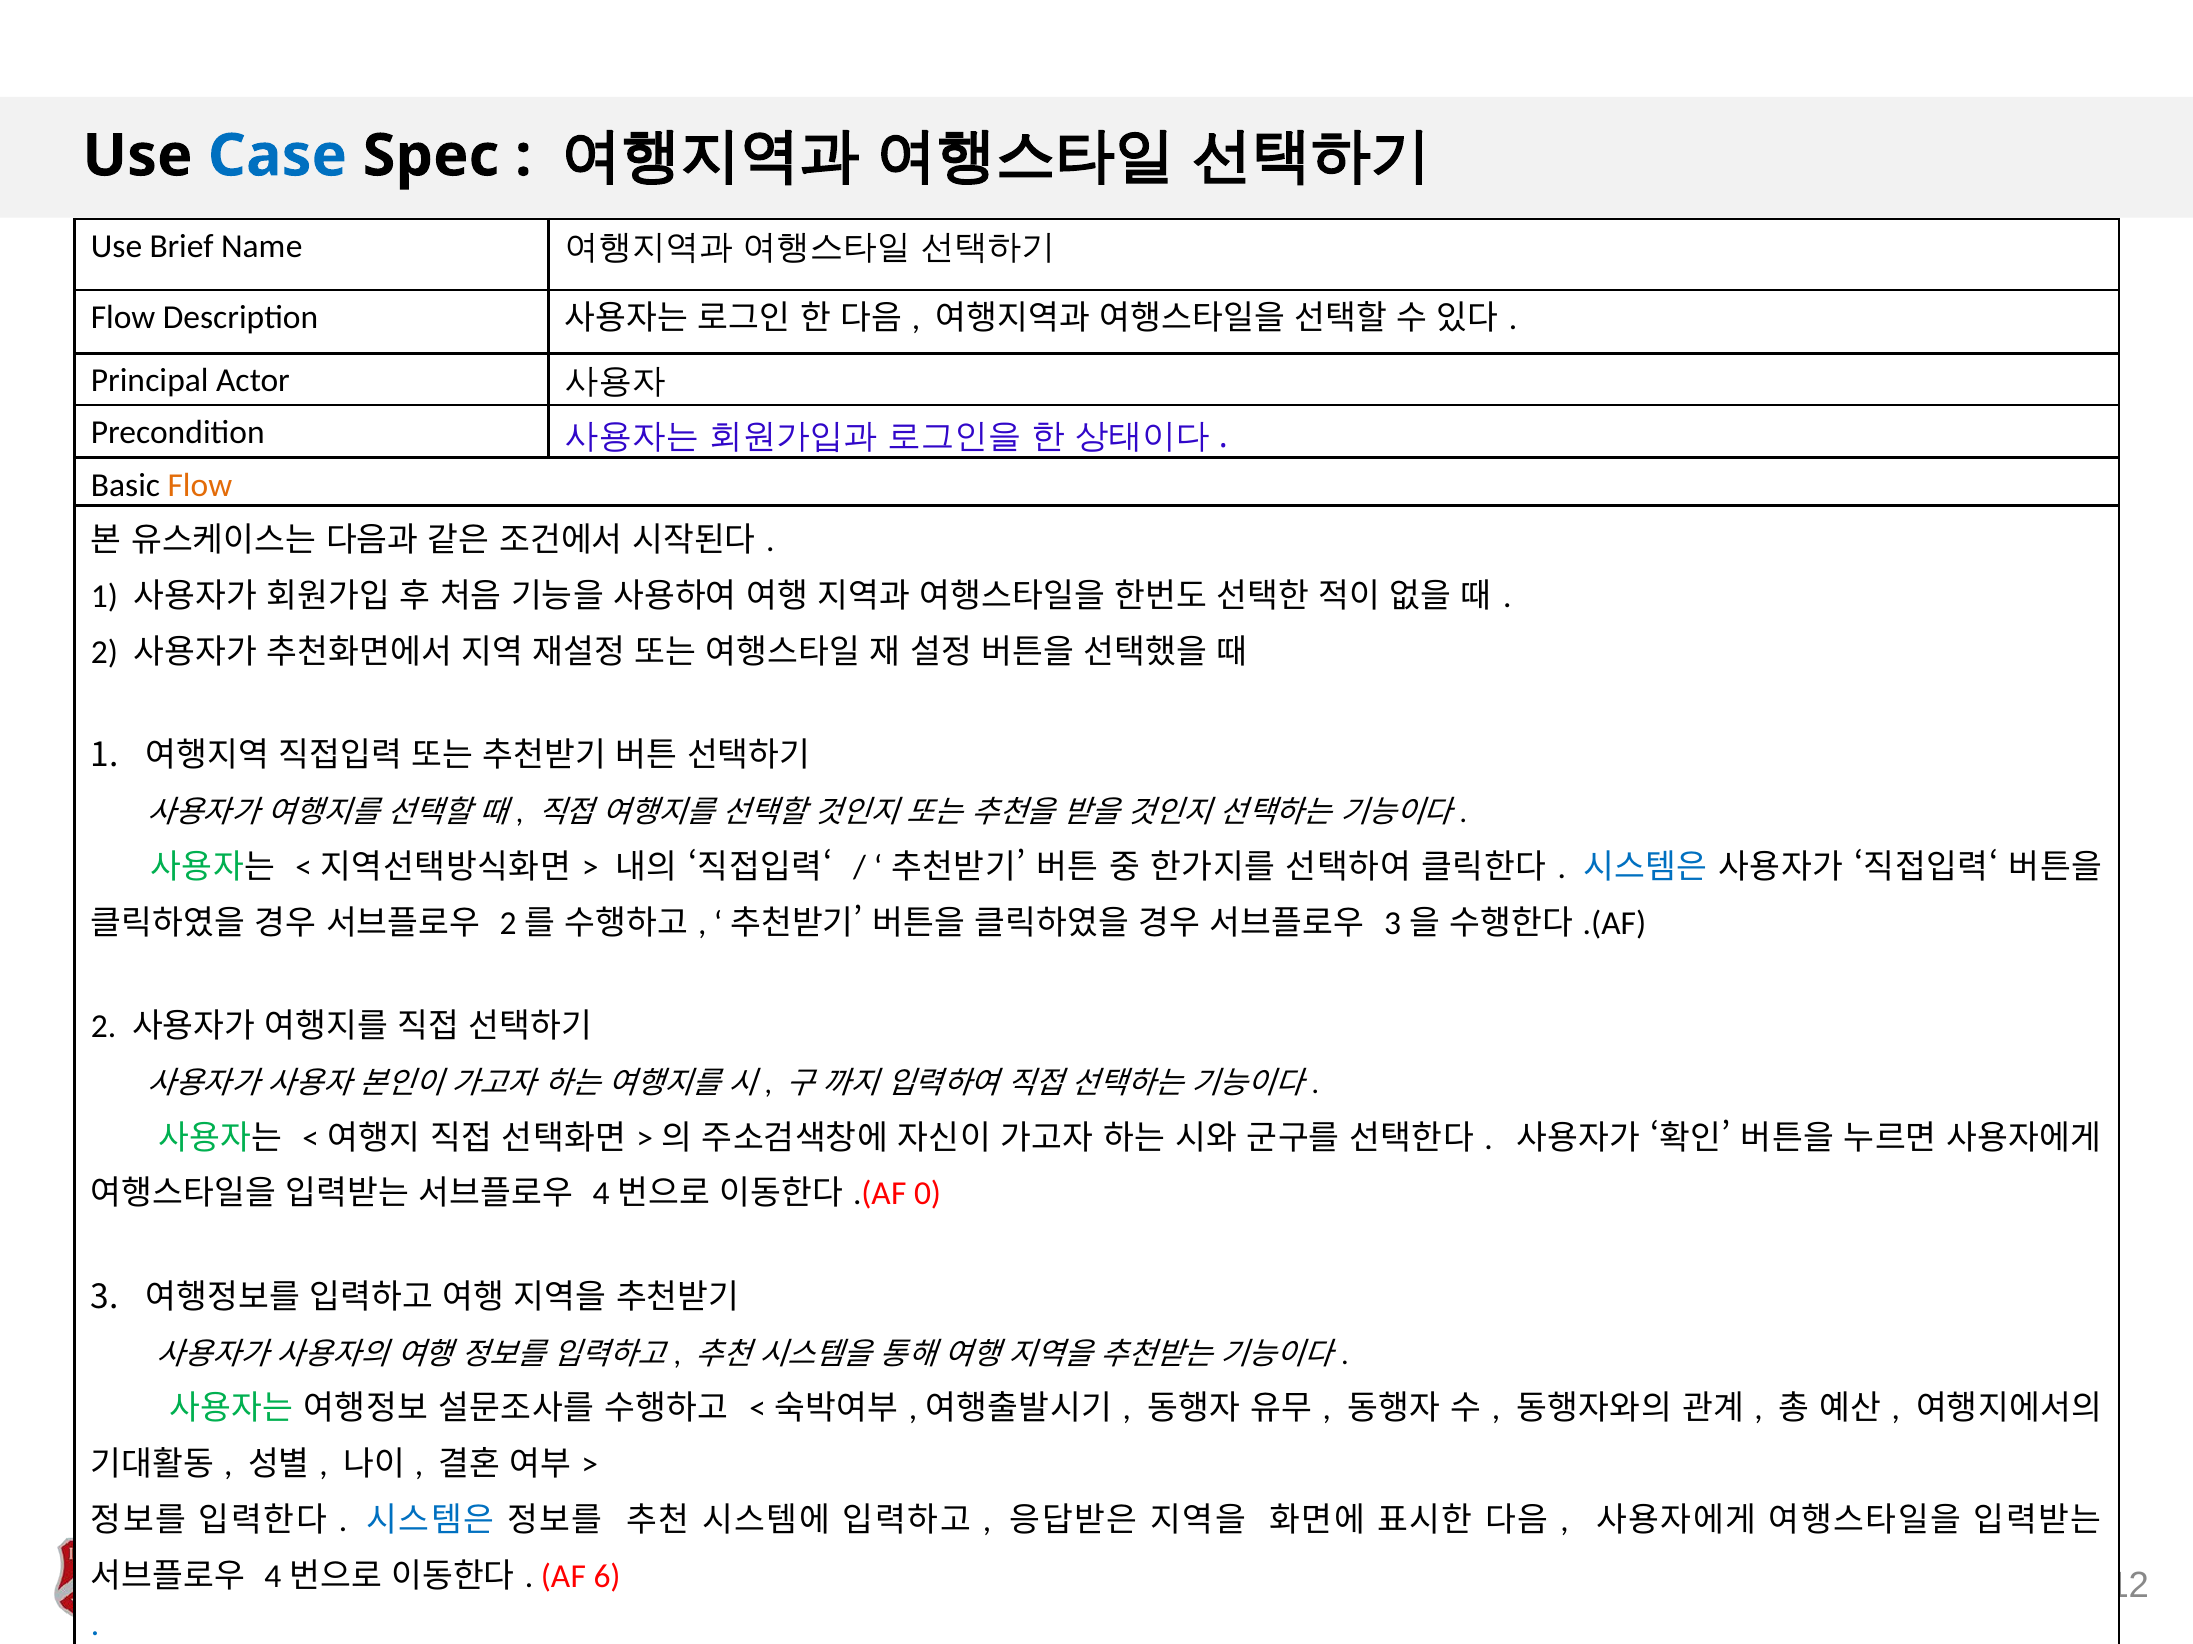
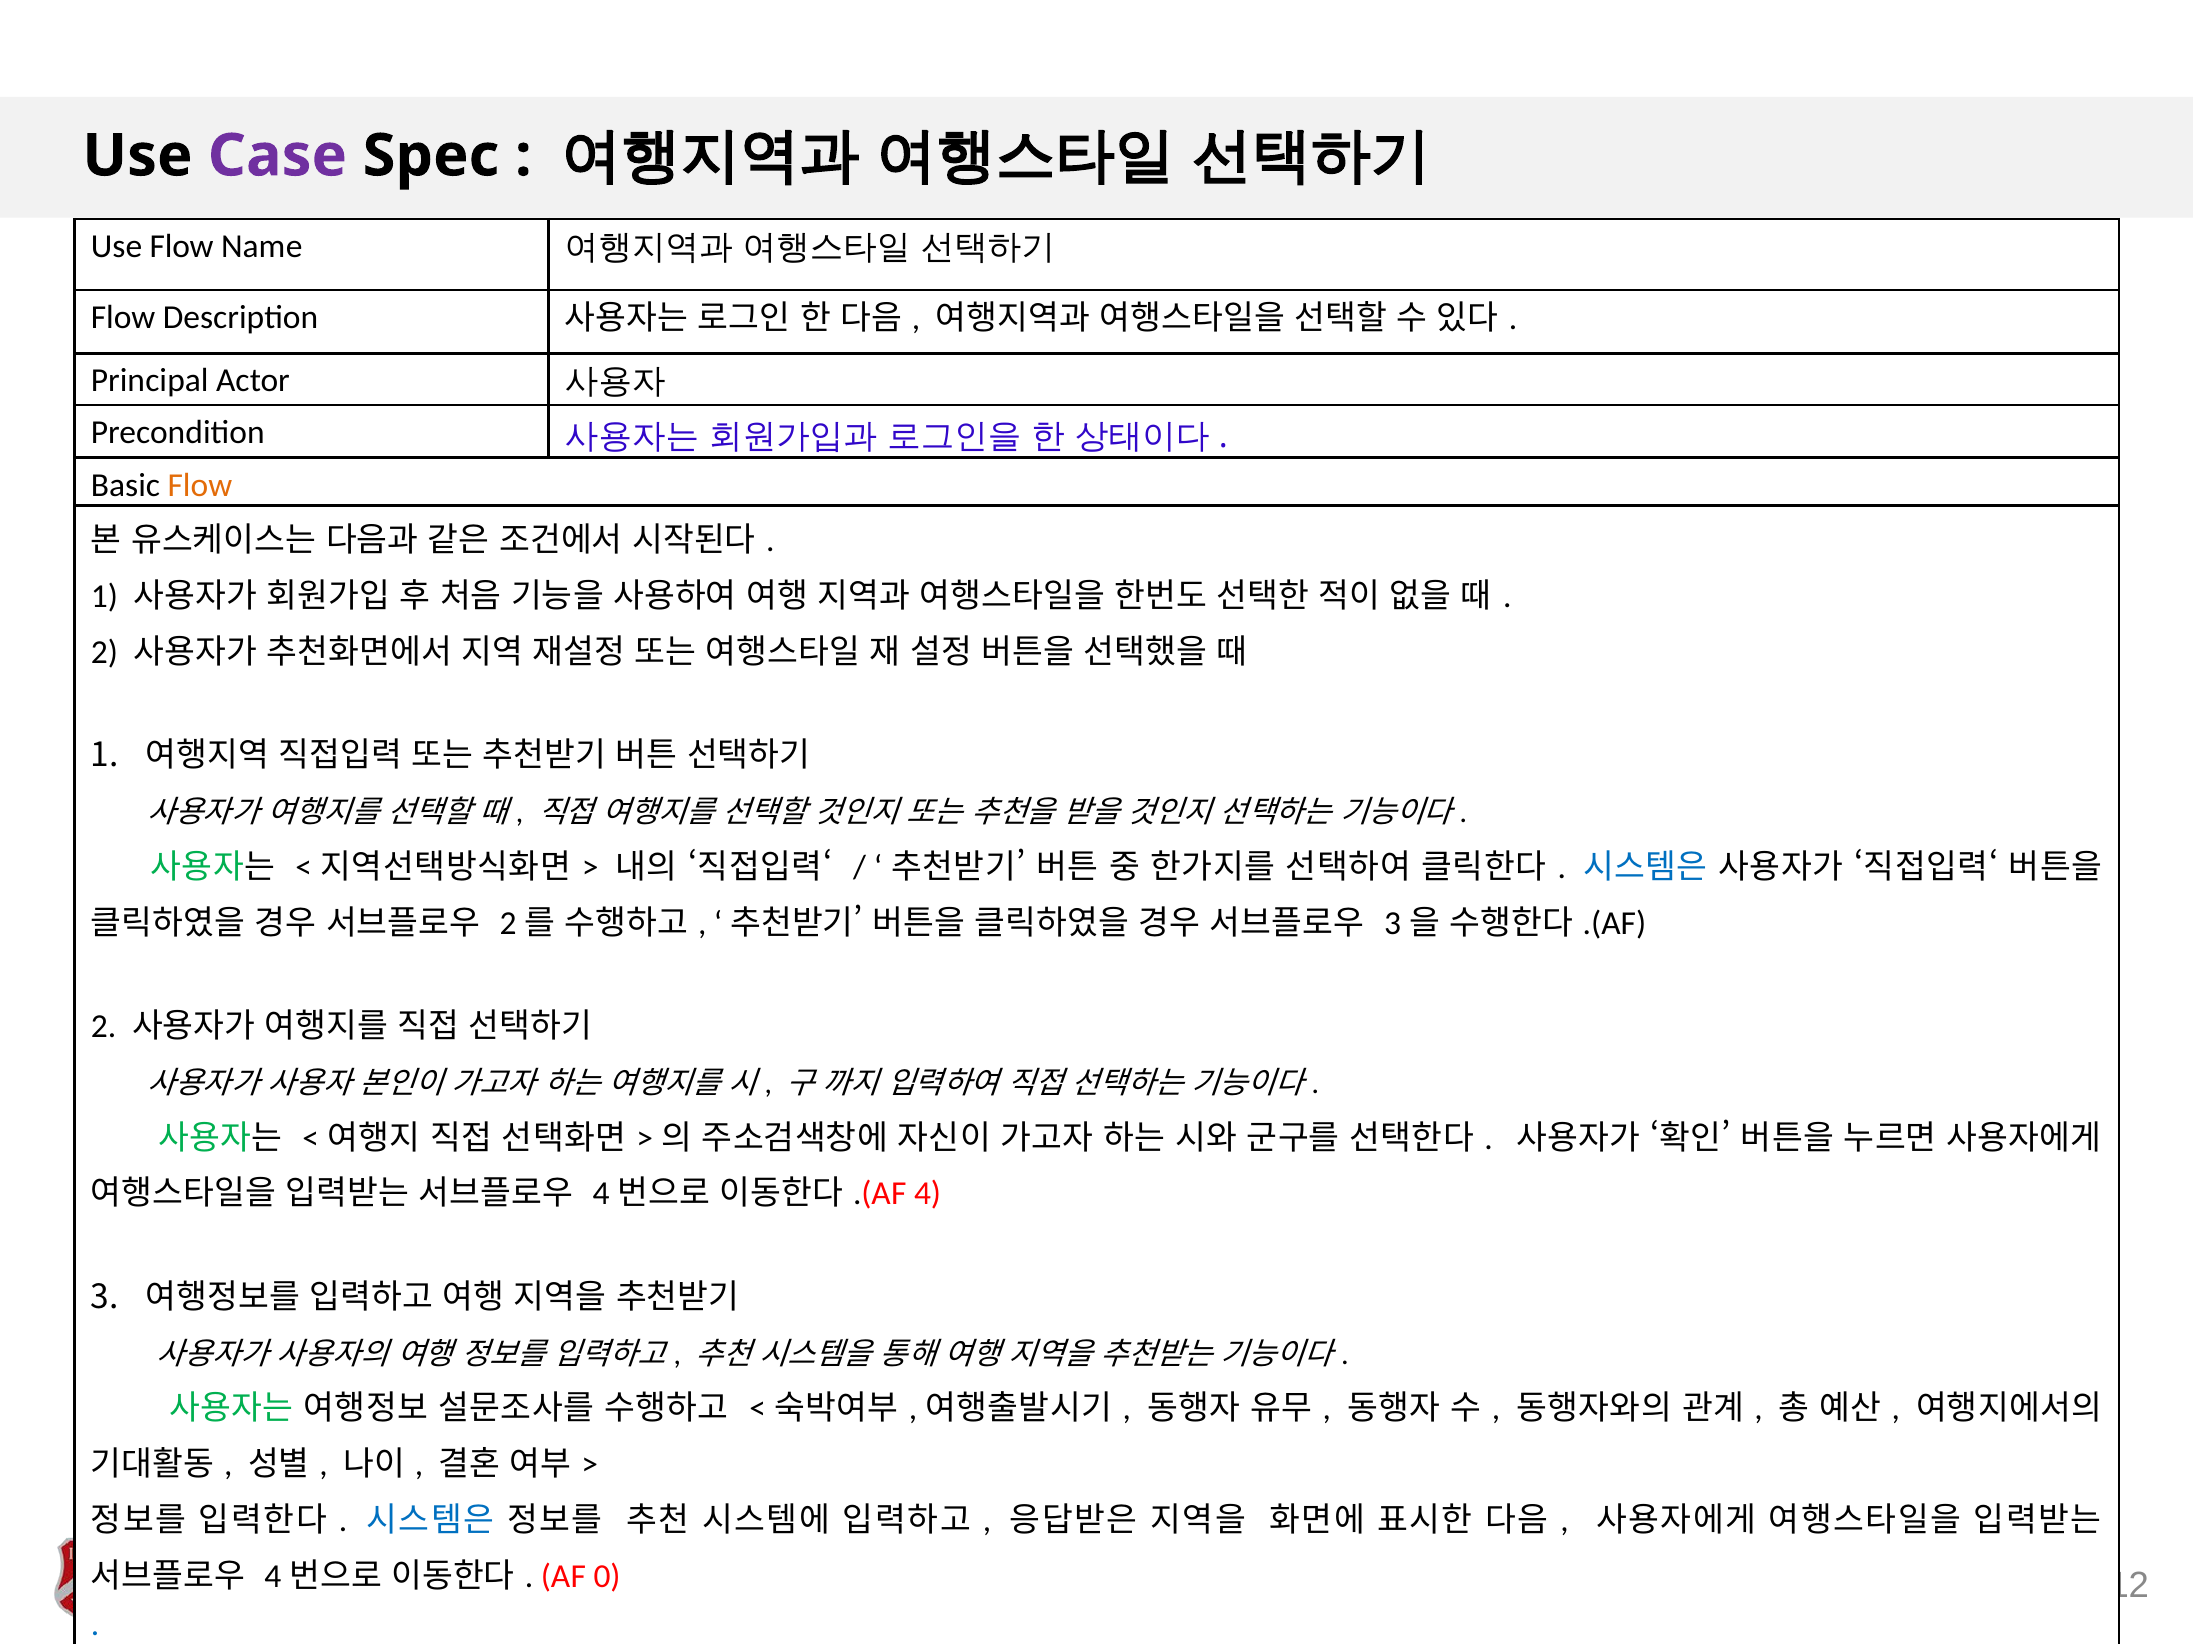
Case colour: blue -> purple (277, 156)
Use Brief: Brief -> Flow (182, 247)
0: 0 -> 4 (928, 1194)
6: 6 -> 0 (607, 1577)
